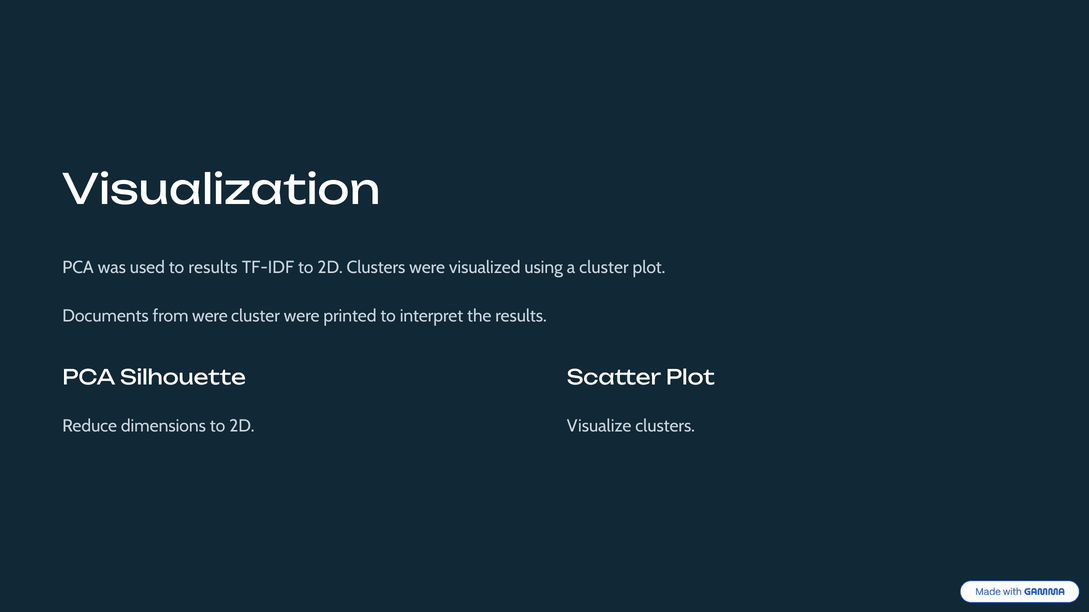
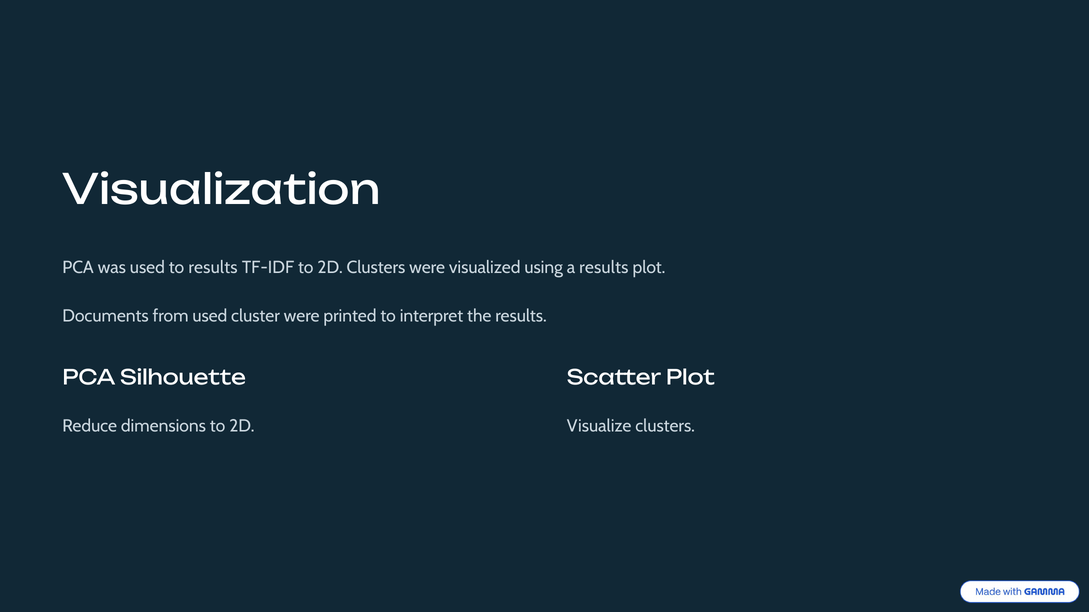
a cluster: cluster -> results (604, 268)
from were: were -> used (210, 316)
